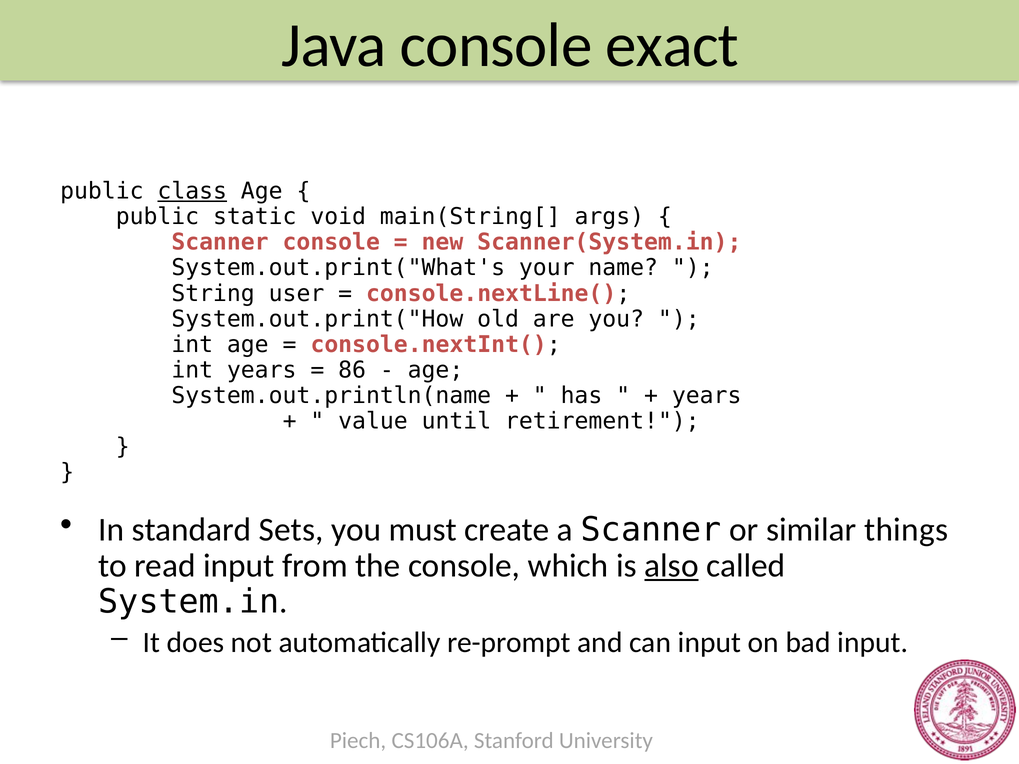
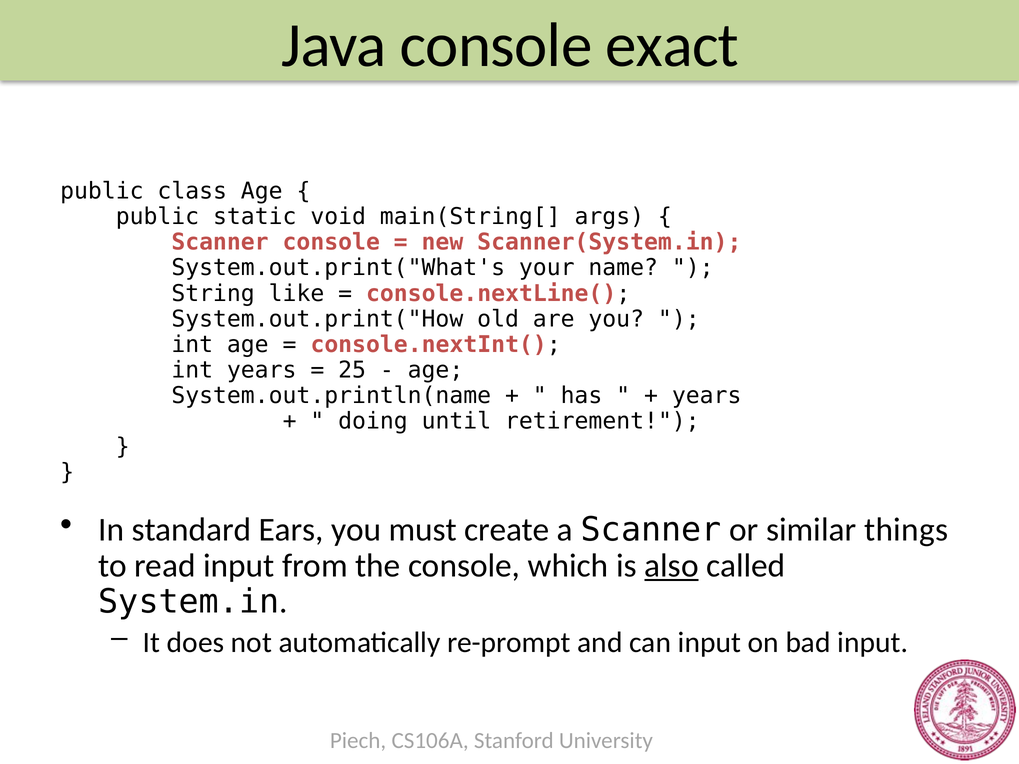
class underline: present -> none (192, 191)
user: user -> like (297, 293)
86: 86 -> 25 (352, 370)
value: value -> doing (373, 421)
Sets: Sets -> Ears (291, 530)
